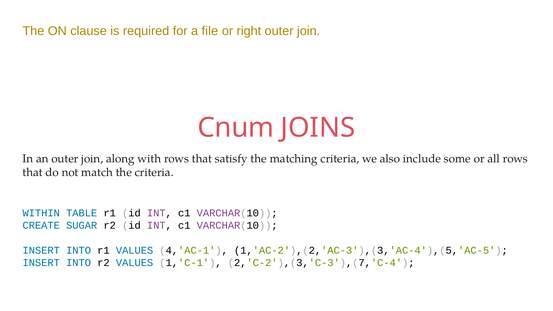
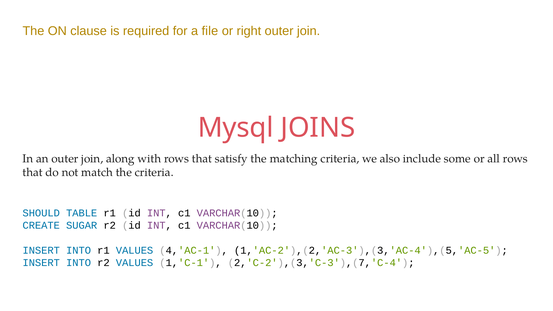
Cnum: Cnum -> Mysql (236, 128)
WITHIN: WITHIN -> SHOULD (41, 213)
